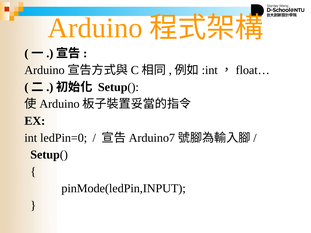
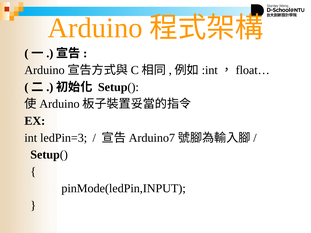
ledPin=0: ledPin=0 -> ledPin=3 (64, 138)
